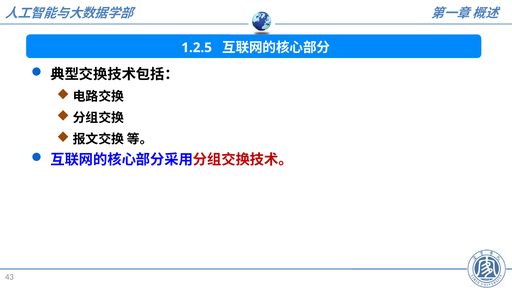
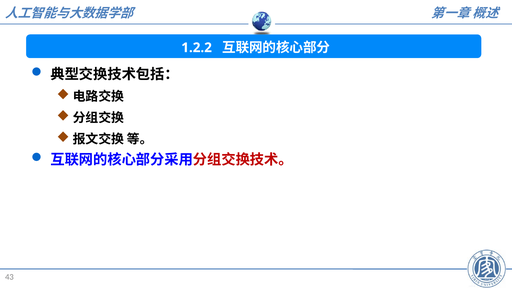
1.2.5: 1.2.5 -> 1.2.2 (197, 48)
